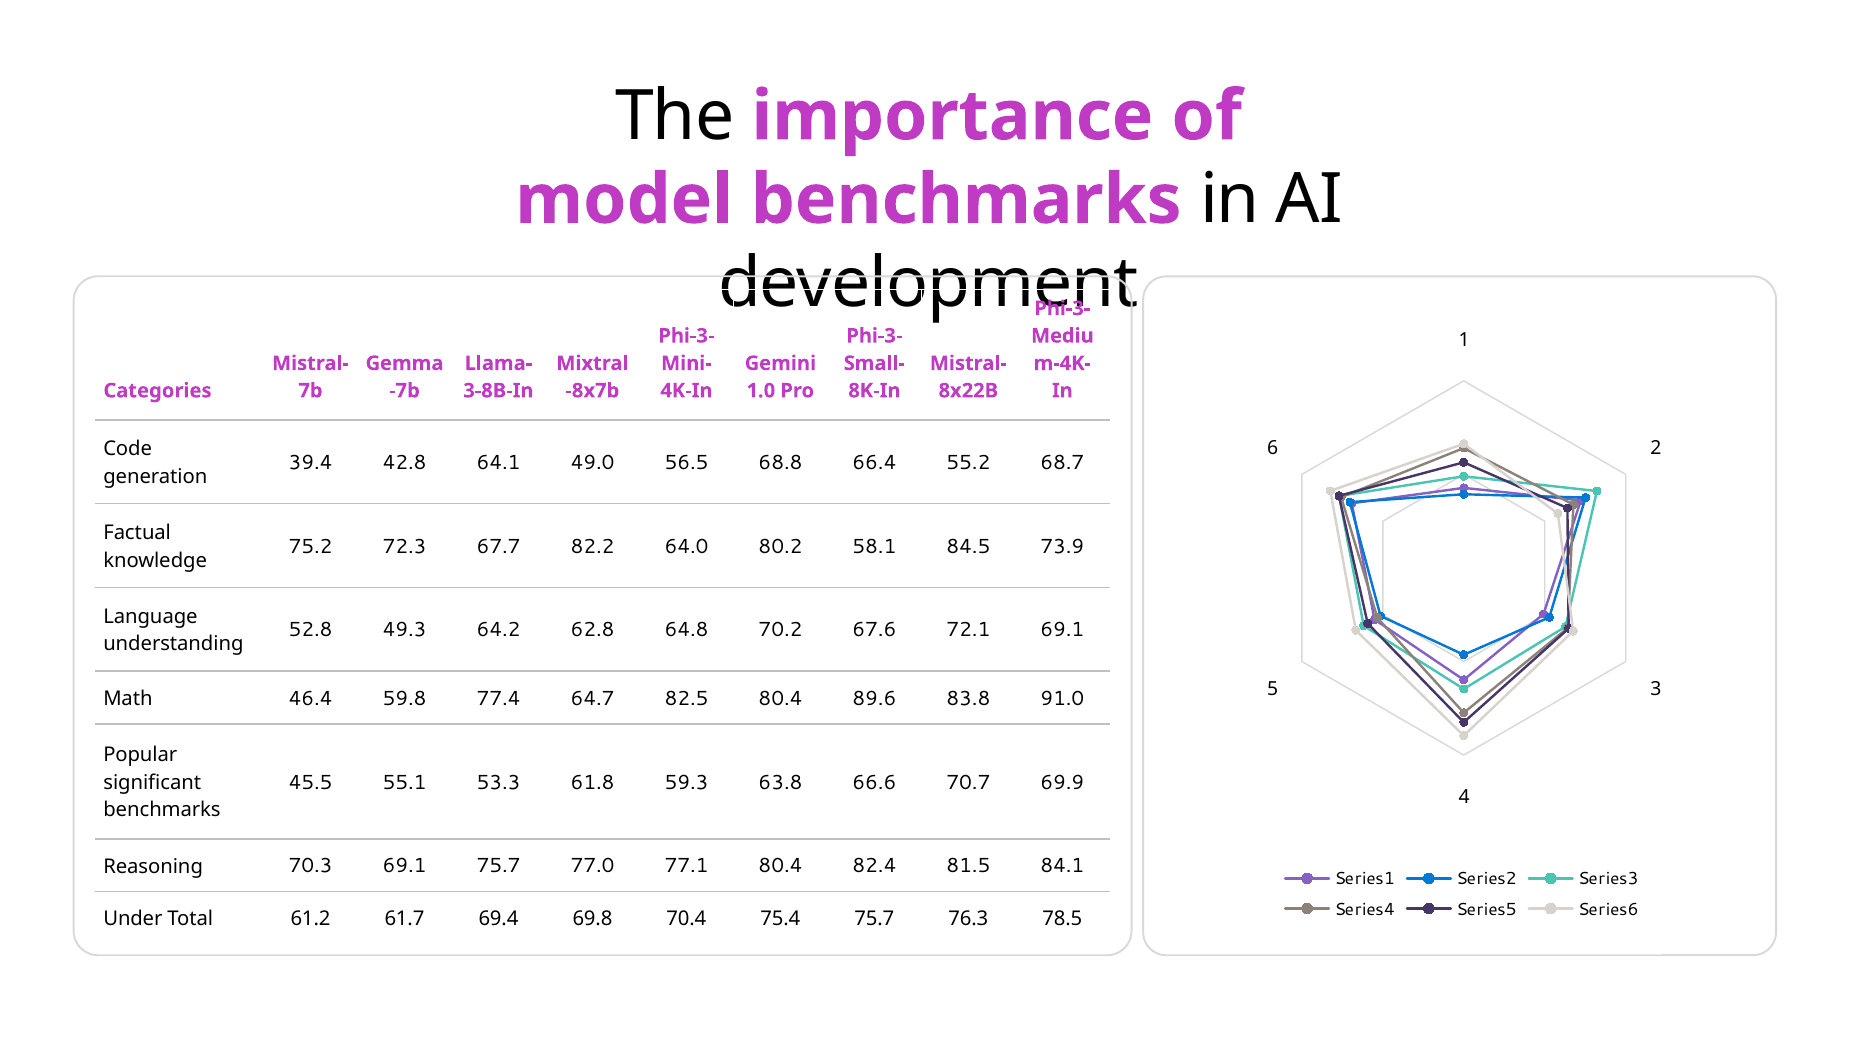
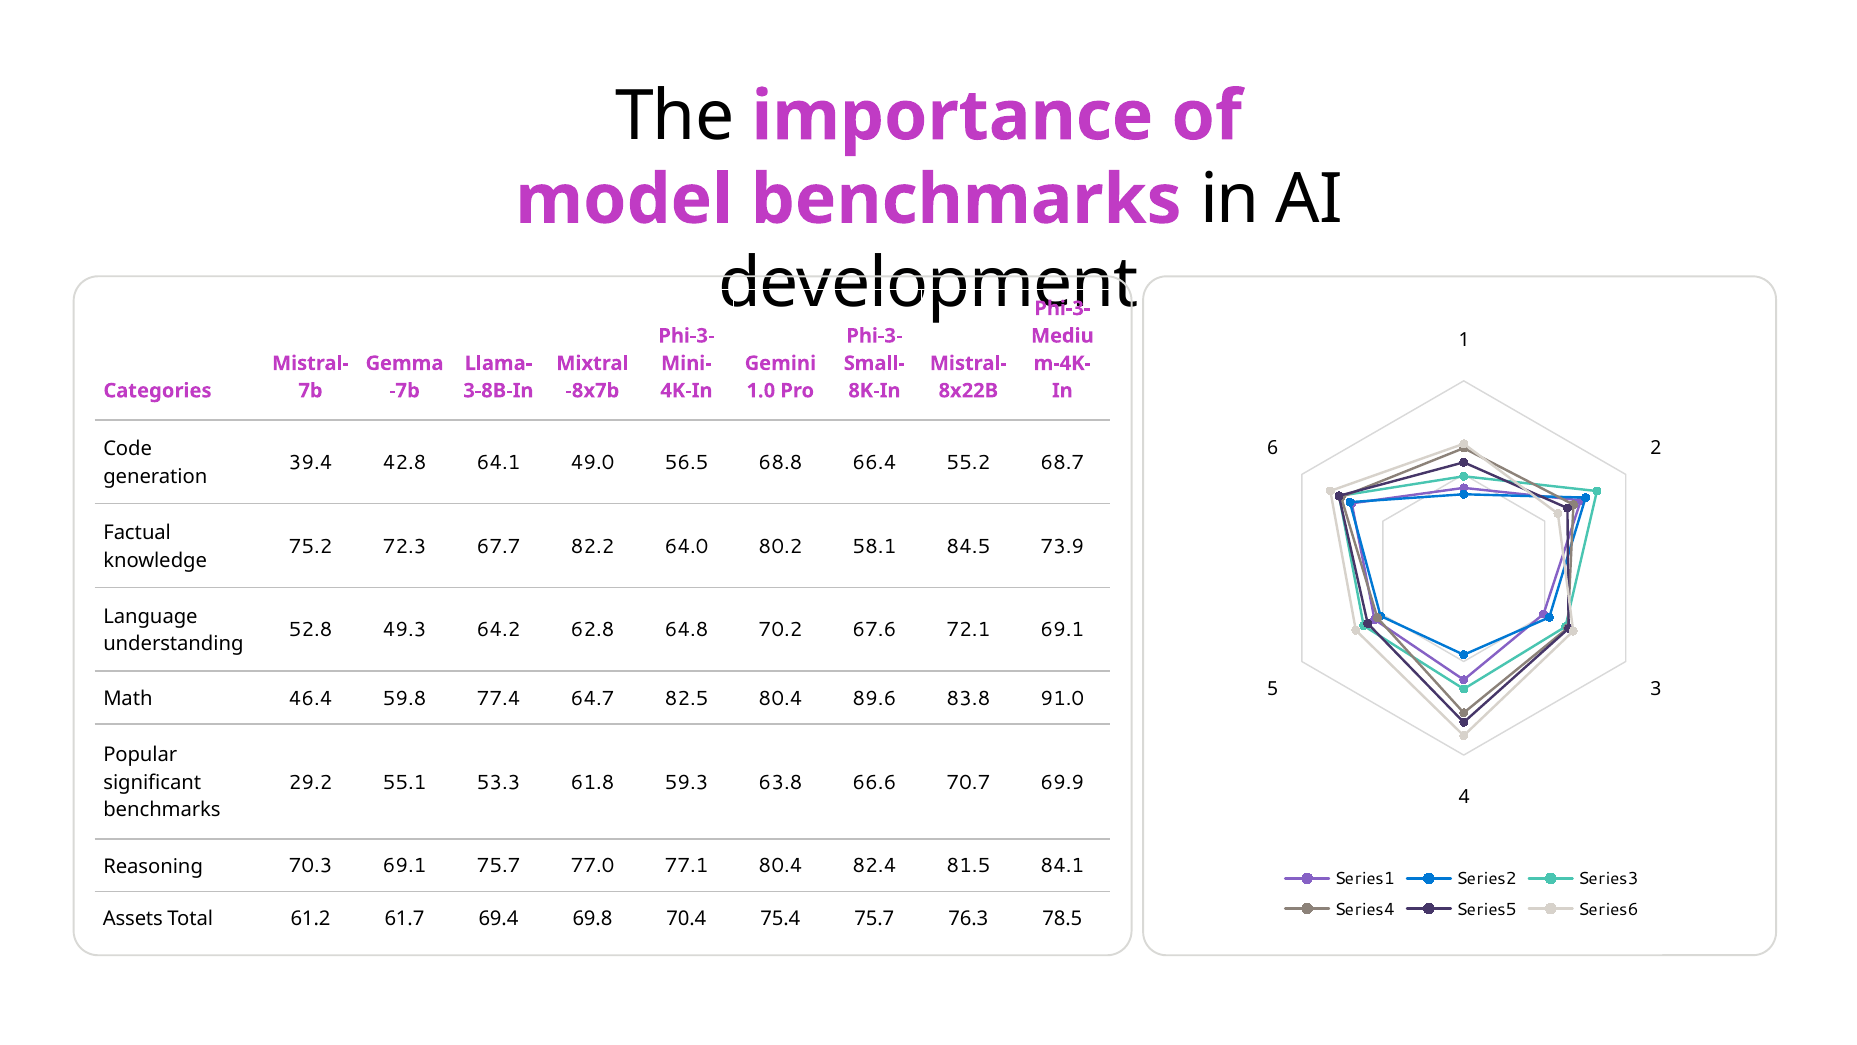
45.5: 45.5 -> 29.2 (311, 782)
Under: Under -> Assets (133, 919)
